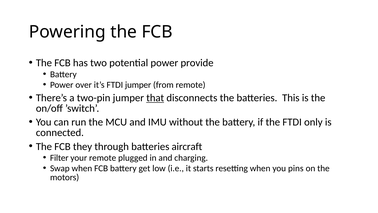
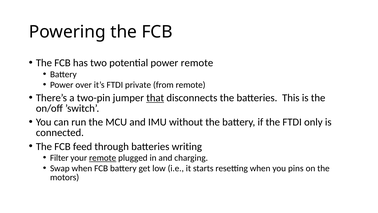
power provide: provide -> remote (197, 63)
FTDI jumper: jumper -> private (138, 85)
they: they -> feed (83, 146)
aircraft: aircraft -> writing (187, 146)
remote underline: none -> present (103, 158)
